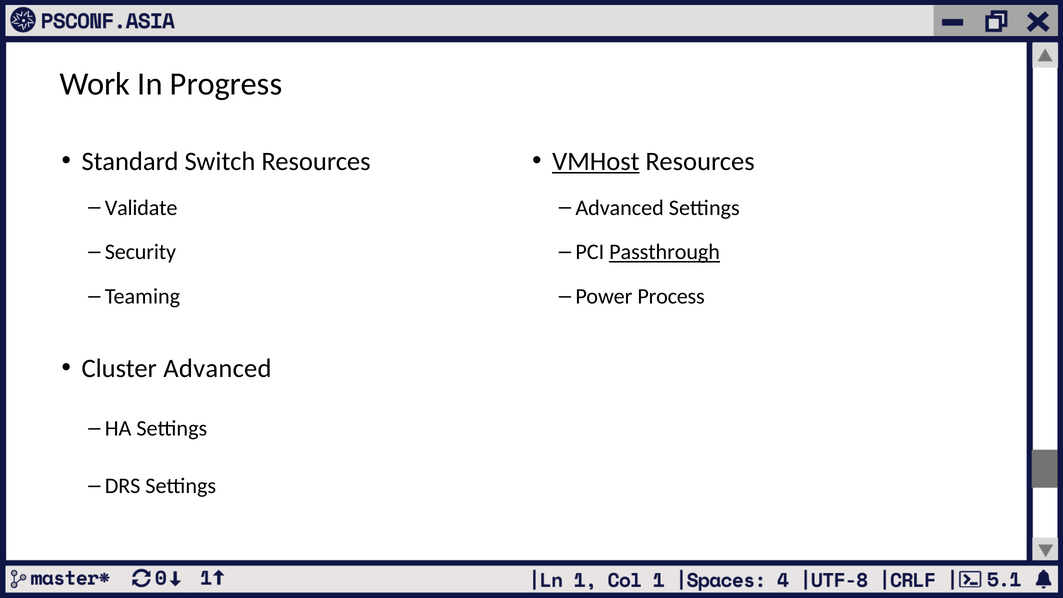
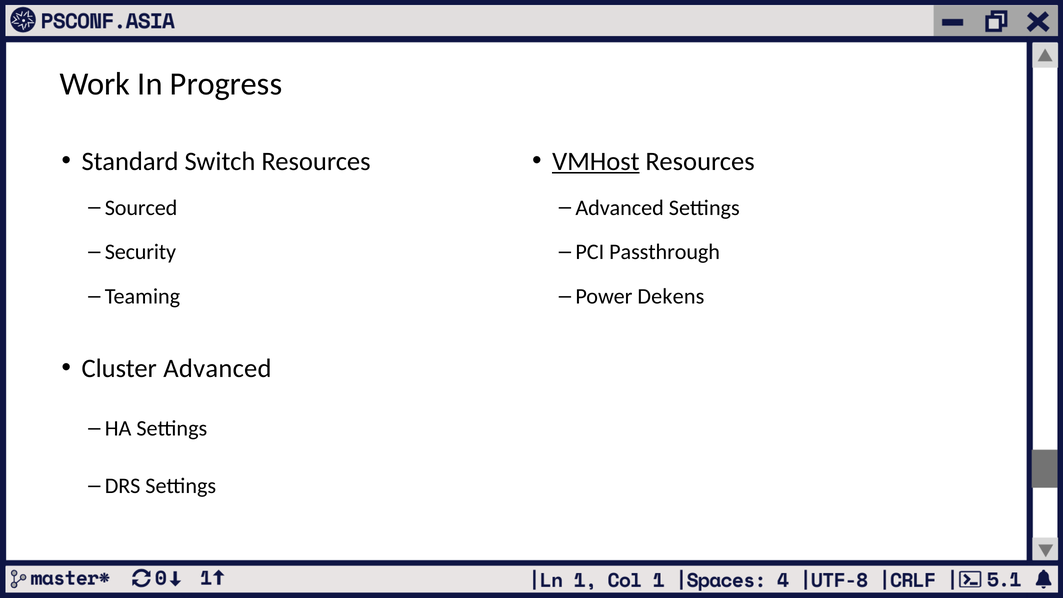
Validate: Validate -> Sourced (141, 208)
Passthrough underline: present -> none (665, 252)
Process: Process -> Dekens (671, 297)
